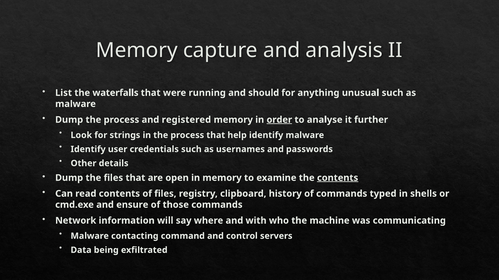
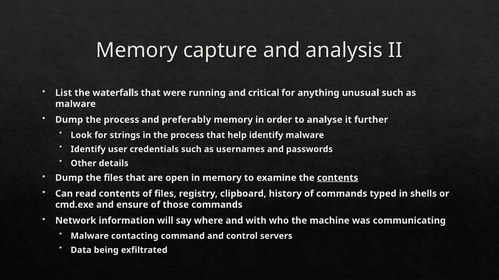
should: should -> critical (264, 93)
registered: registered -> preferably (186, 120)
order underline: present -> none (279, 120)
